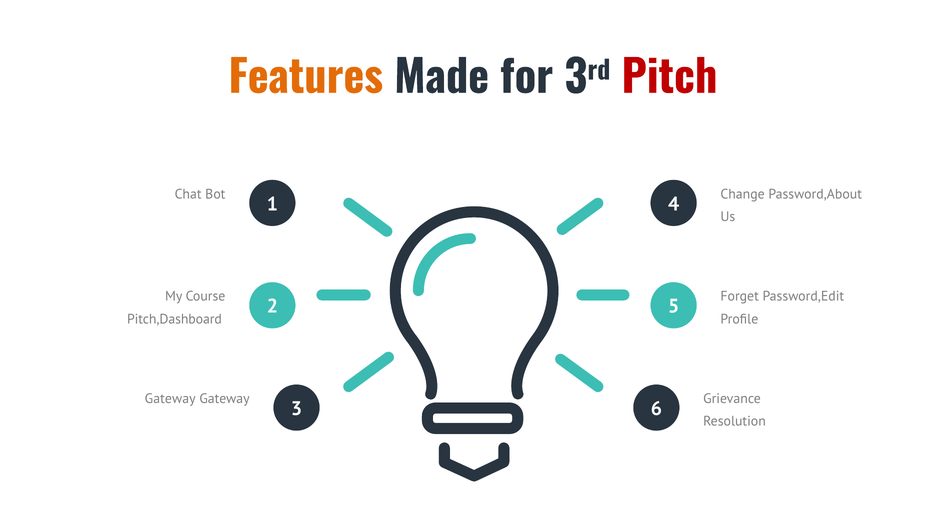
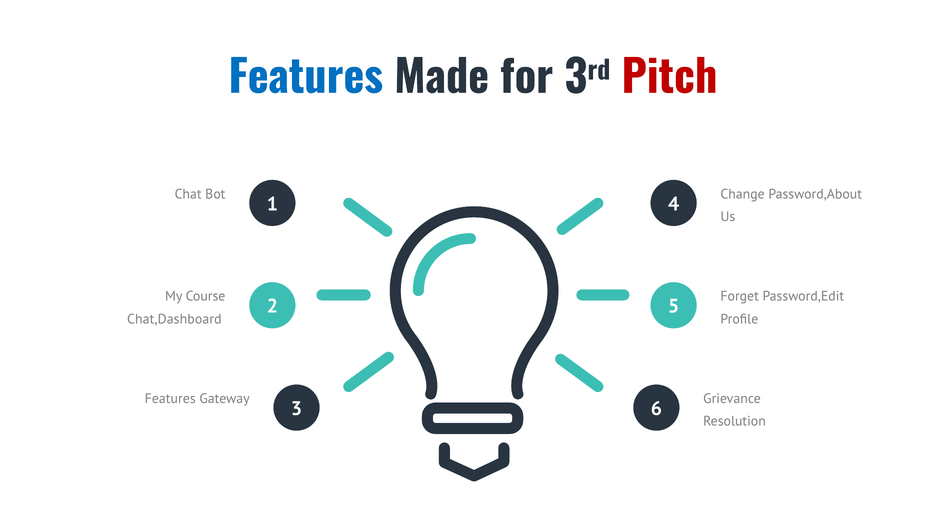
Features colour: orange -> blue (306, 78)
Pitch,Dashboard: Pitch,Dashboard -> Chat,Dashboard (174, 319)
Gateway: Gateway -> Features (170, 399)
